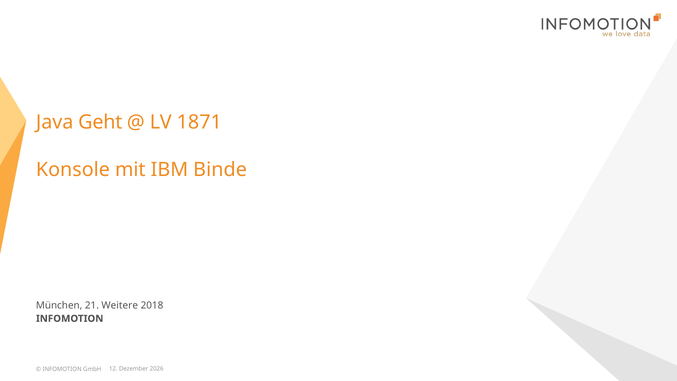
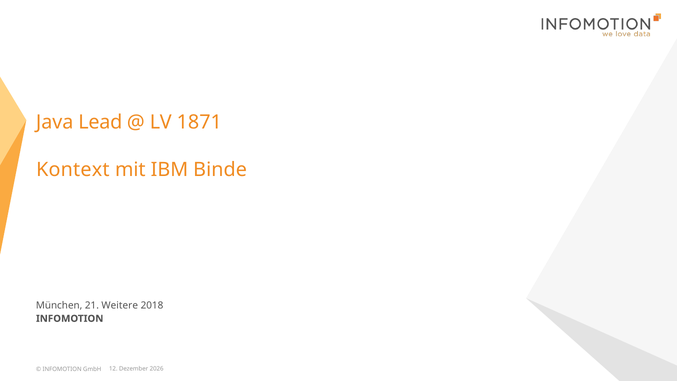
Geht: Geht -> Lead (100, 122)
Konsole: Konsole -> Kontext (73, 170)
